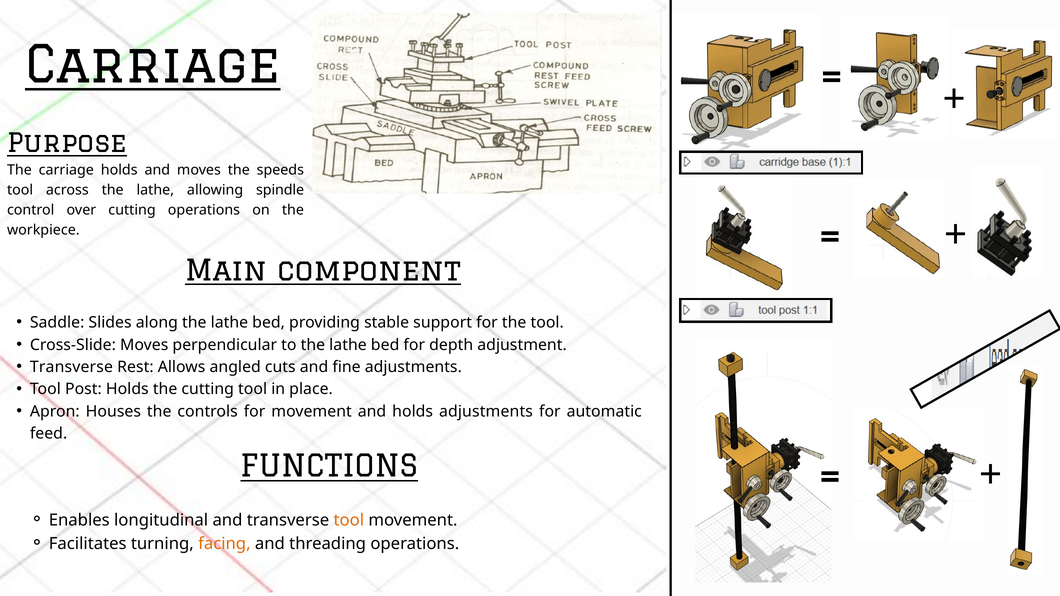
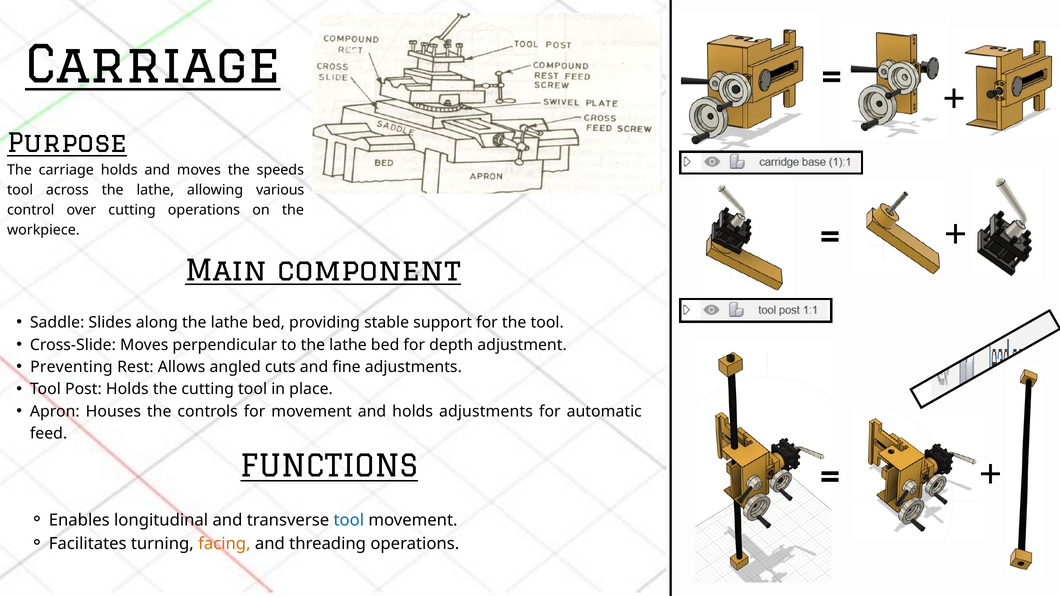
spindle: spindle -> various (280, 190)
Transverse: Transverse -> Preventing (71, 367)
tool colour: orange -> blue (349, 520)
